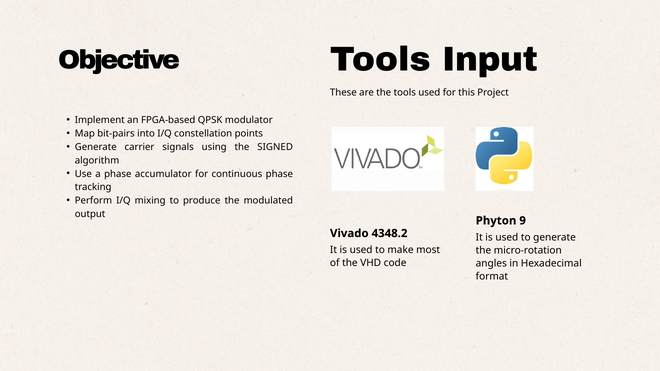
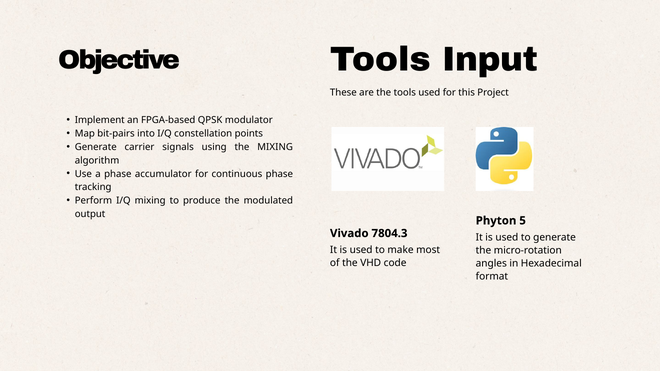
the SIGNED: SIGNED -> MIXING (275, 147)
9: 9 -> 5 (523, 221)
4348.2: 4348.2 -> 7804.3 (390, 233)
